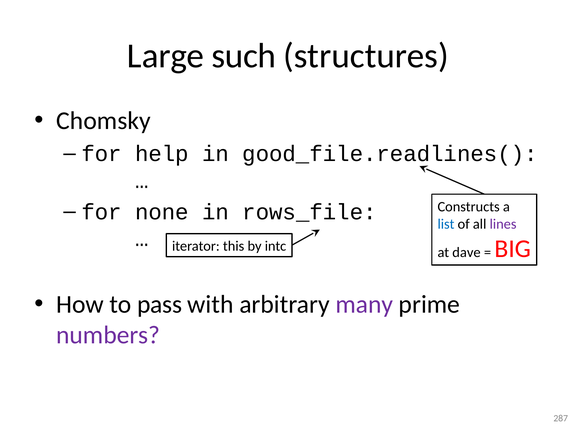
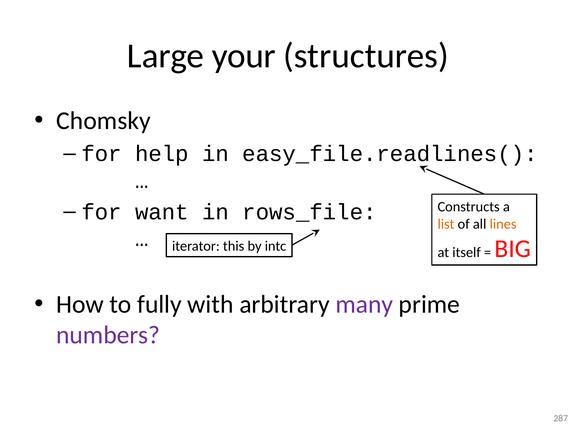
such: such -> your (244, 56)
good_file.readlines(: good_file.readlines( -> easy_file.readlines( (390, 154)
none: none -> want (162, 212)
list colour: blue -> orange (446, 224)
lines colour: purple -> orange (503, 224)
dave: dave -> itself (467, 252)
pass: pass -> fully (159, 304)
